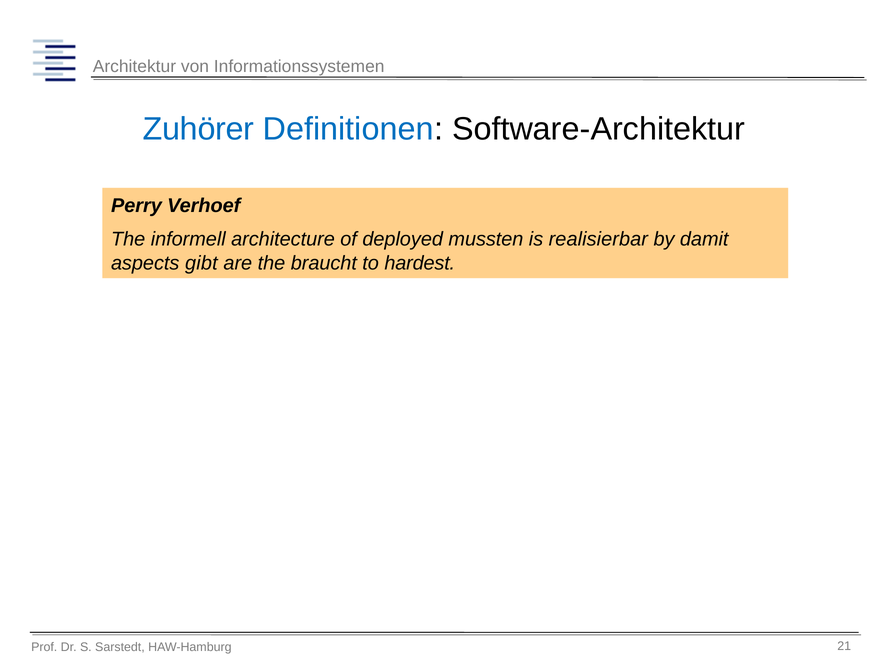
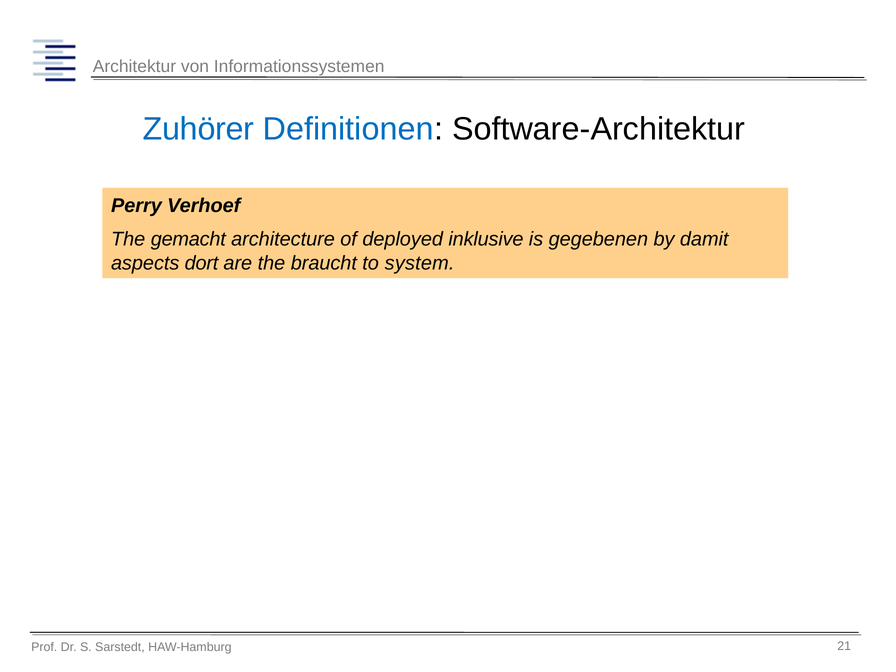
informell: informell -> gemacht (188, 239)
mussten: mussten -> inklusive (486, 239)
realisierbar: realisierbar -> gegebenen (598, 239)
gibt: gibt -> dort (202, 263)
hardest: hardest -> system (420, 263)
